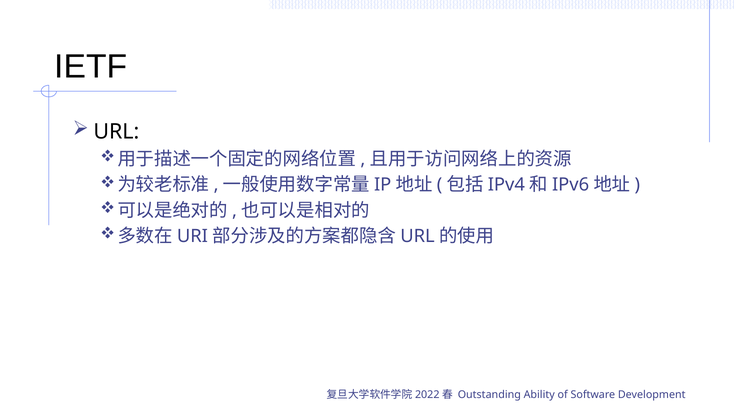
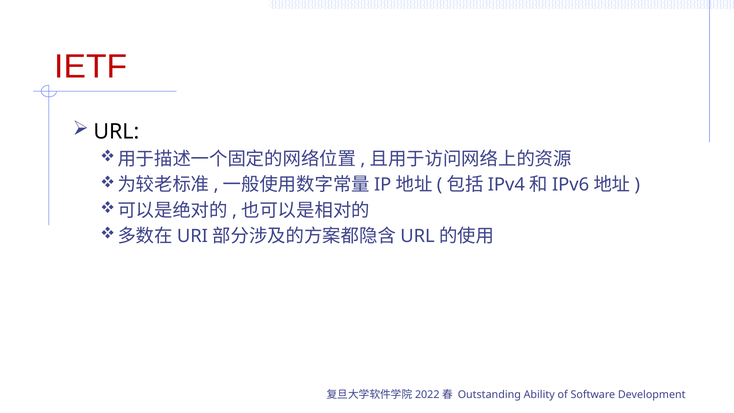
IETF colour: black -> red (91, 67)
